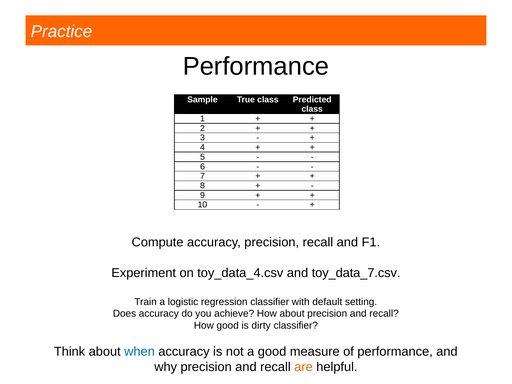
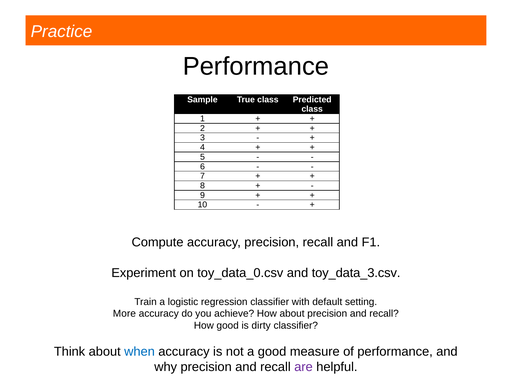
toy_data_4.csv: toy_data_4.csv -> toy_data_0.csv (240, 273)
toy_data_7.csv: toy_data_7.csv -> toy_data_3.csv (356, 273)
Does: Does -> More (124, 314)
are colour: orange -> purple (304, 367)
